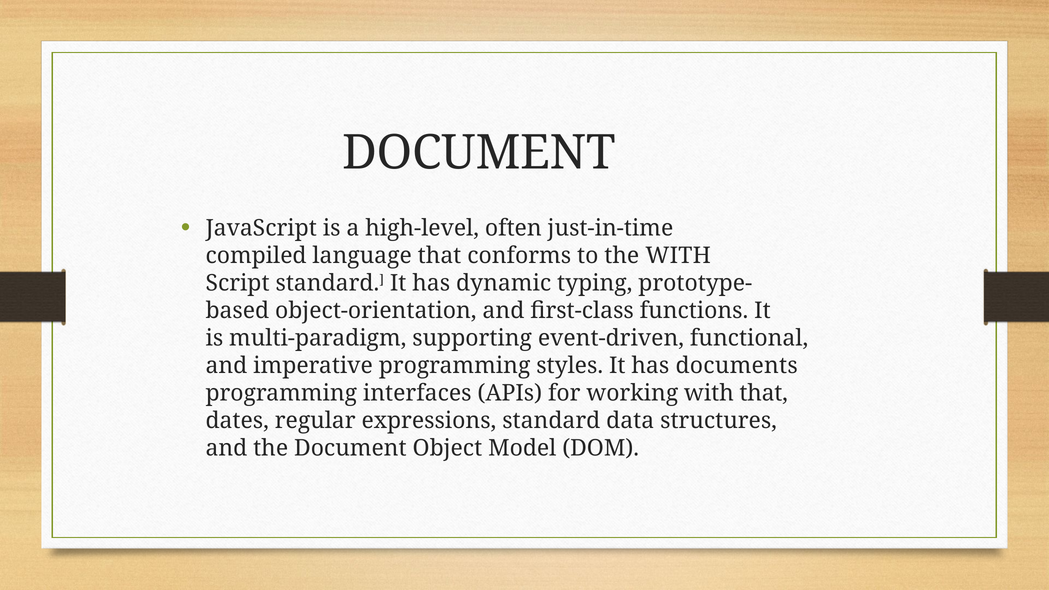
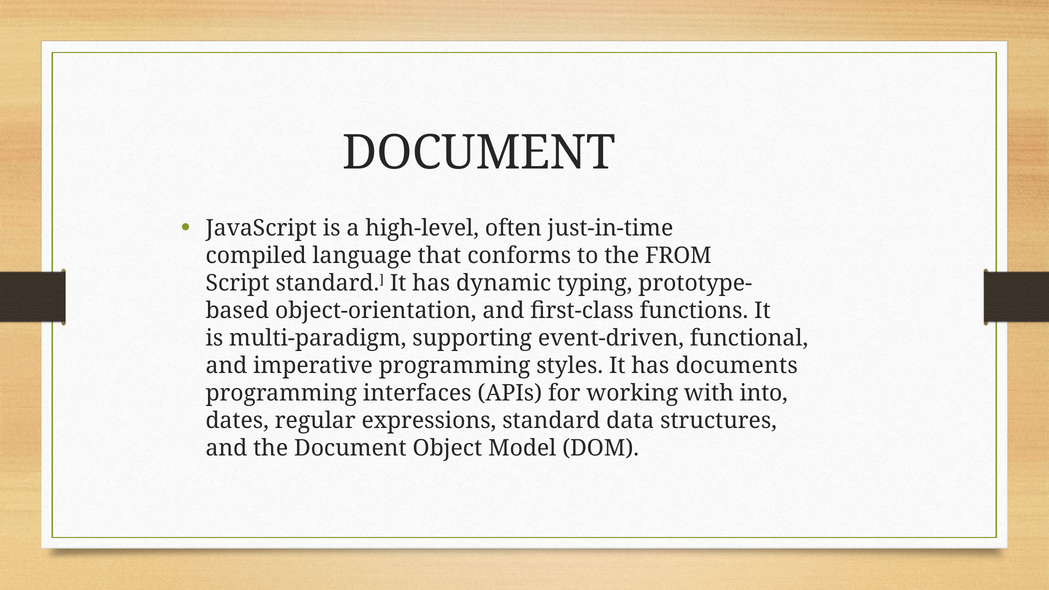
the WITH: WITH -> FROM (678, 256)
with that: that -> into (764, 393)
